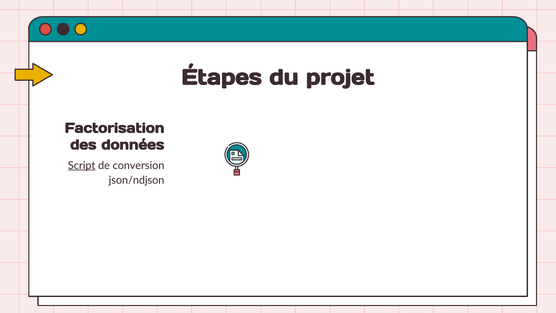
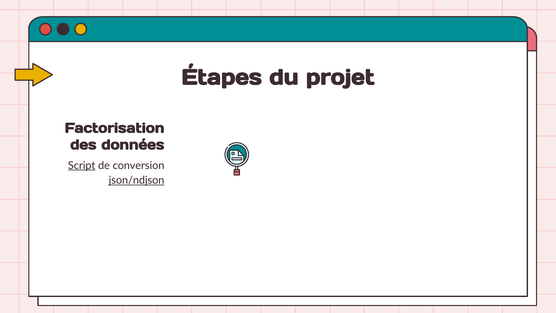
json/ndjson underline: none -> present (137, 180)
